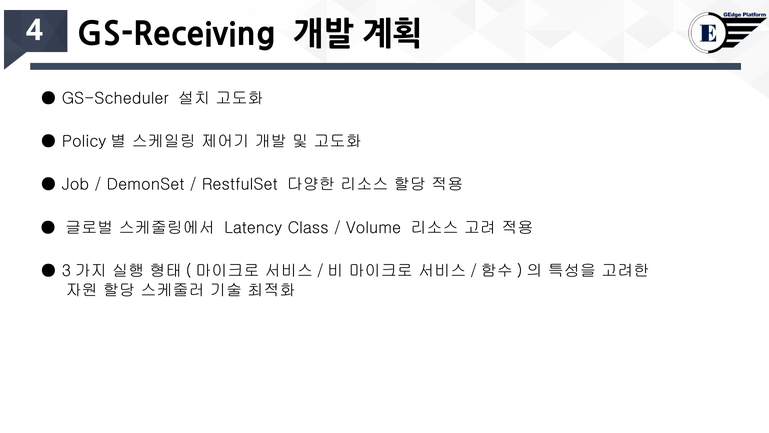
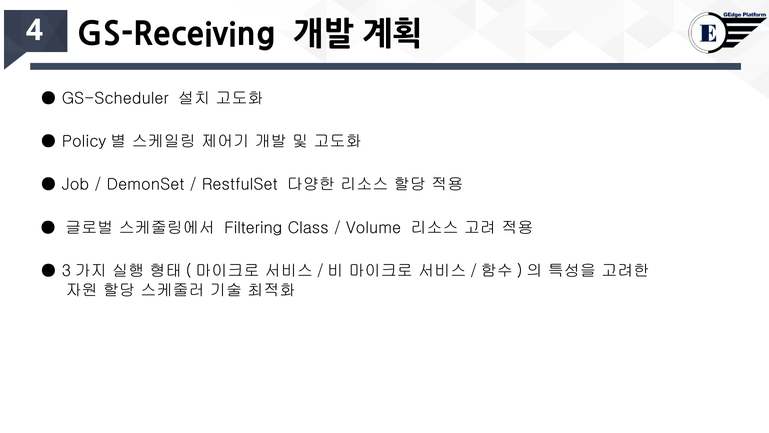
Latency: Latency -> Filtering (253, 228)
